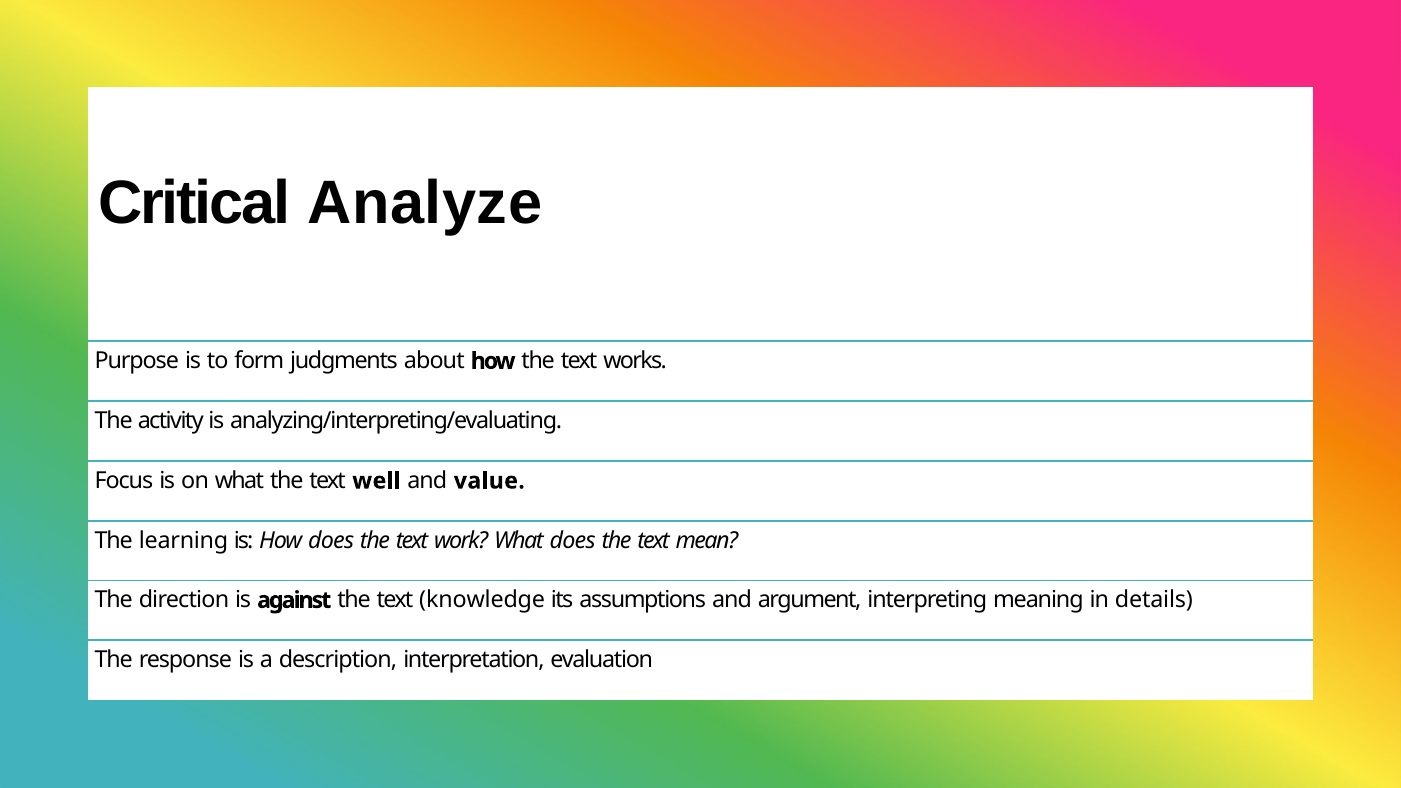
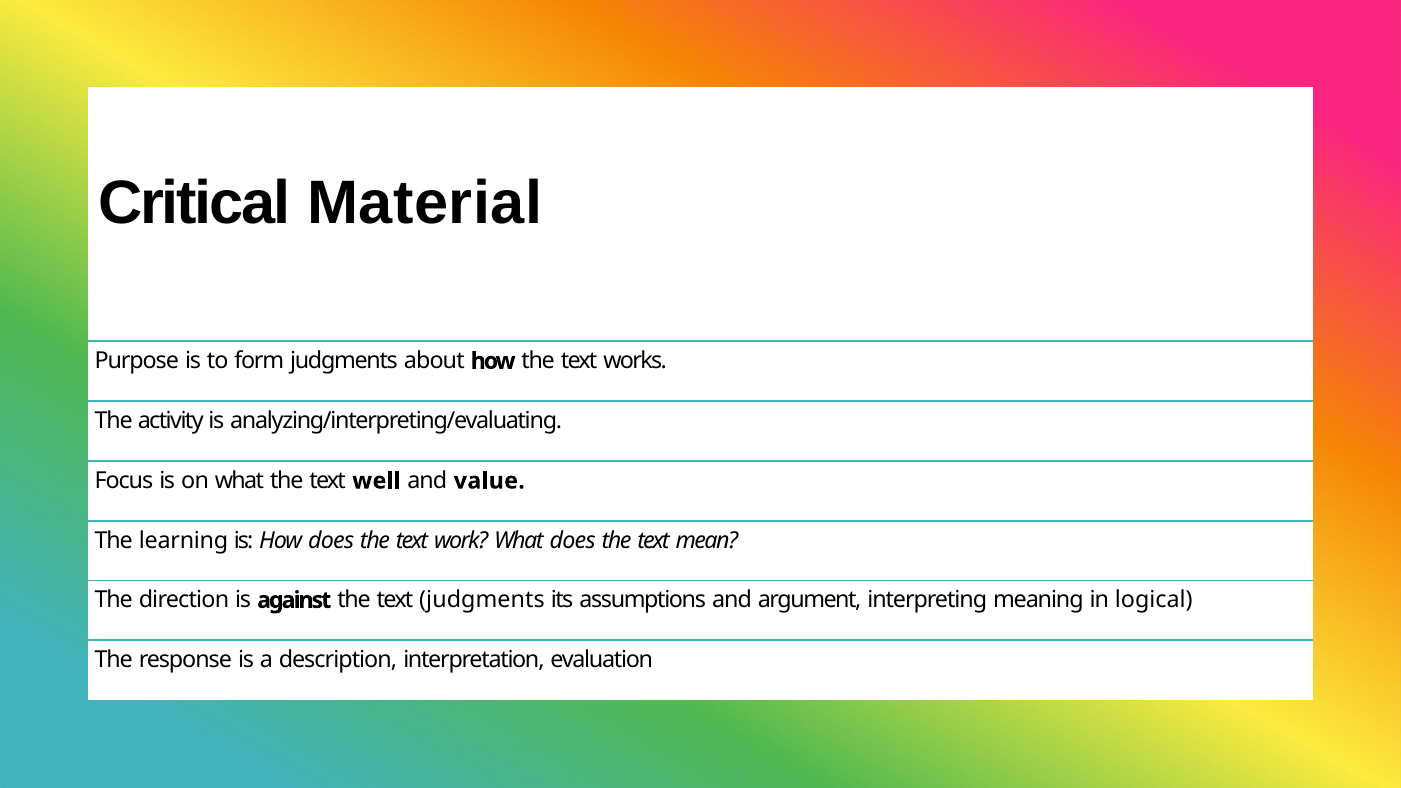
Analyze: Analyze -> Material (425, 203)
text knowledge: knowledge -> judgments (482, 600)
details: details -> logical (1154, 600)
